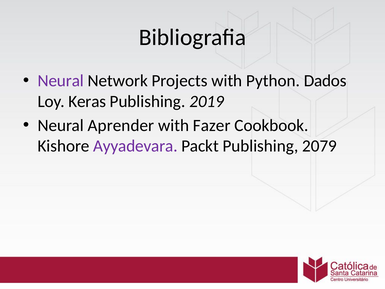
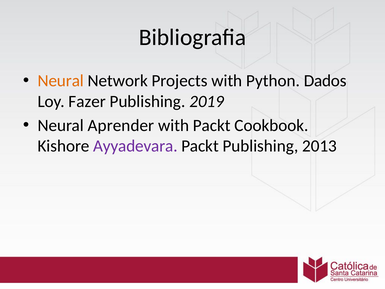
Neural colour: purple -> orange (61, 81)
Keras: Keras -> Fazer (87, 101)
with Fazer: Fazer -> Packt (212, 125)
2079: 2079 -> 2013 (320, 146)
